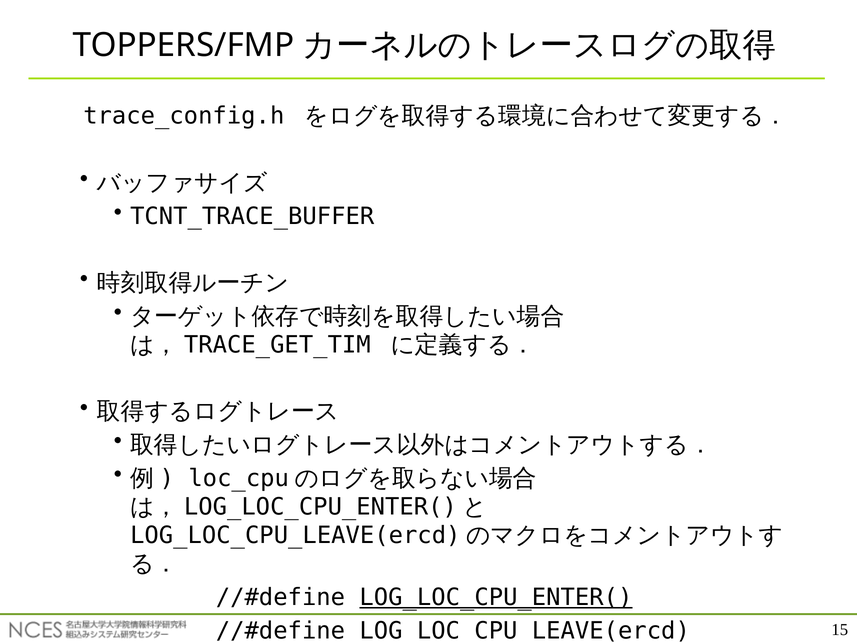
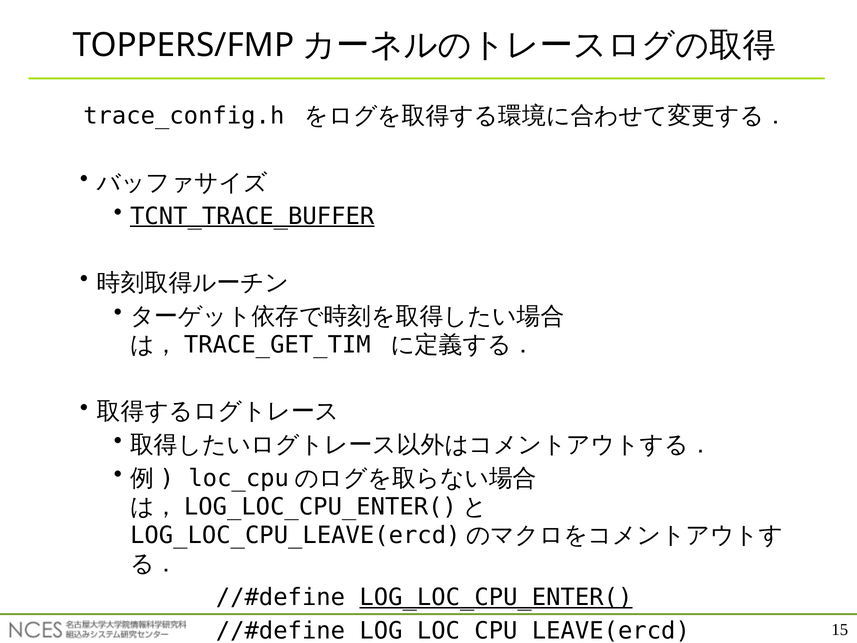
TCNT_TRACE_BUFFER underline: none -> present (252, 216)
